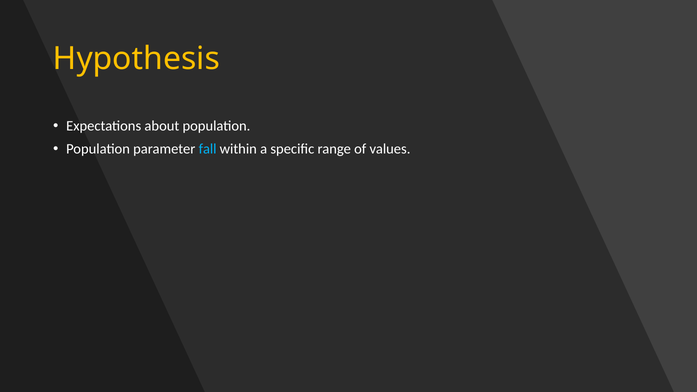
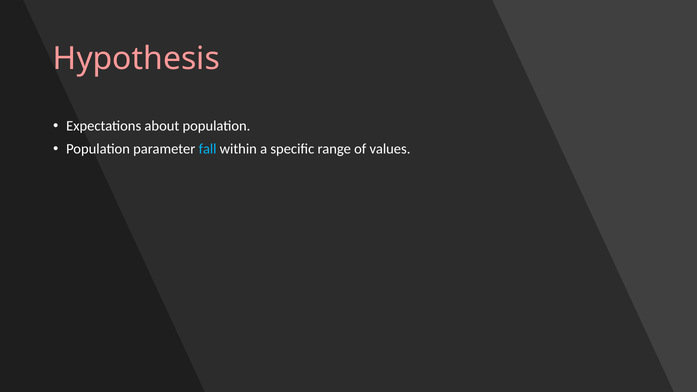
Hypothesis colour: yellow -> pink (136, 59)
